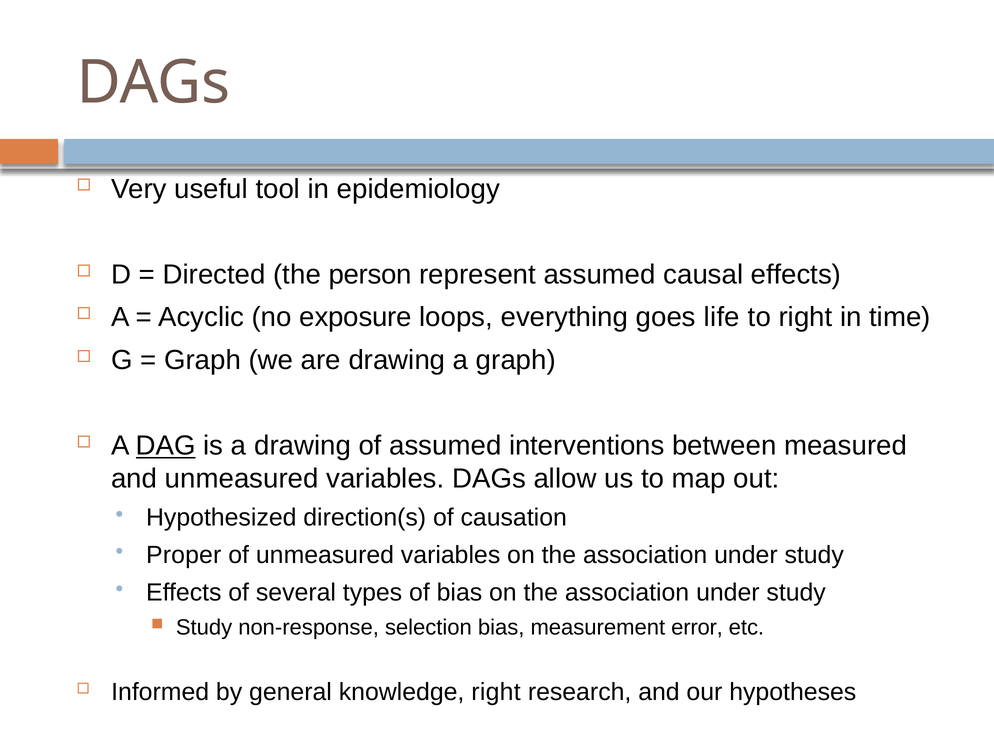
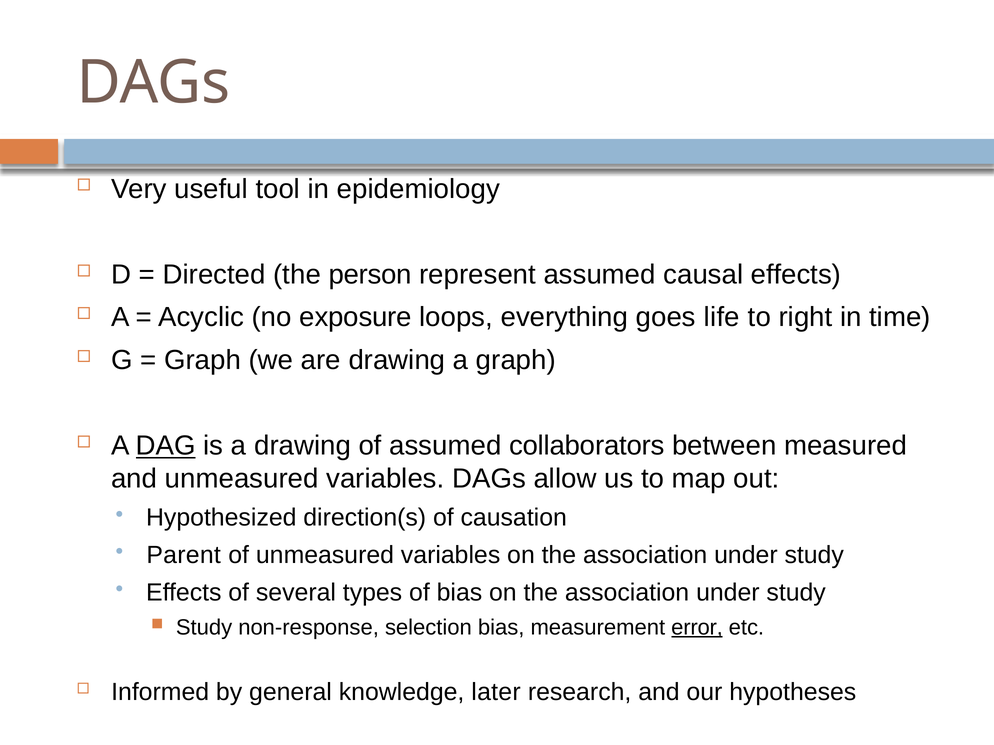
interventions: interventions -> collaborators (587, 446)
Proper: Proper -> Parent (184, 555)
error underline: none -> present (697, 628)
knowledge right: right -> later (496, 692)
